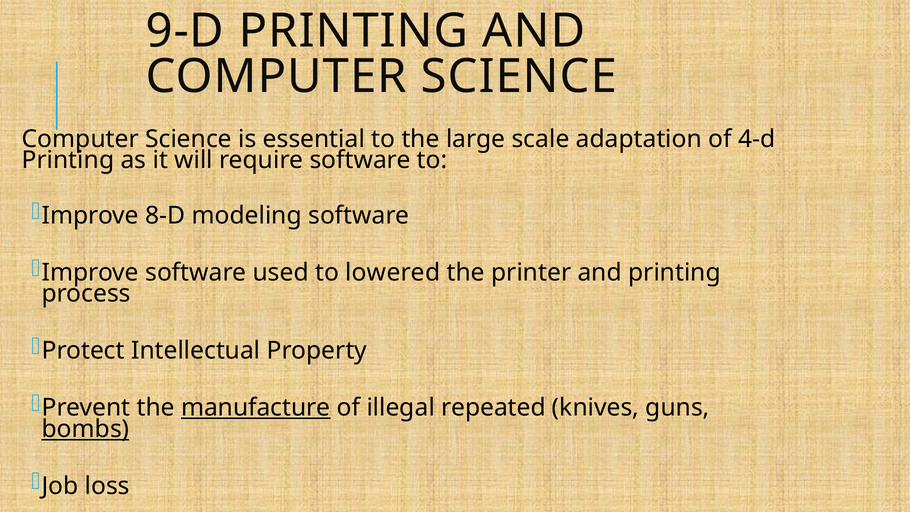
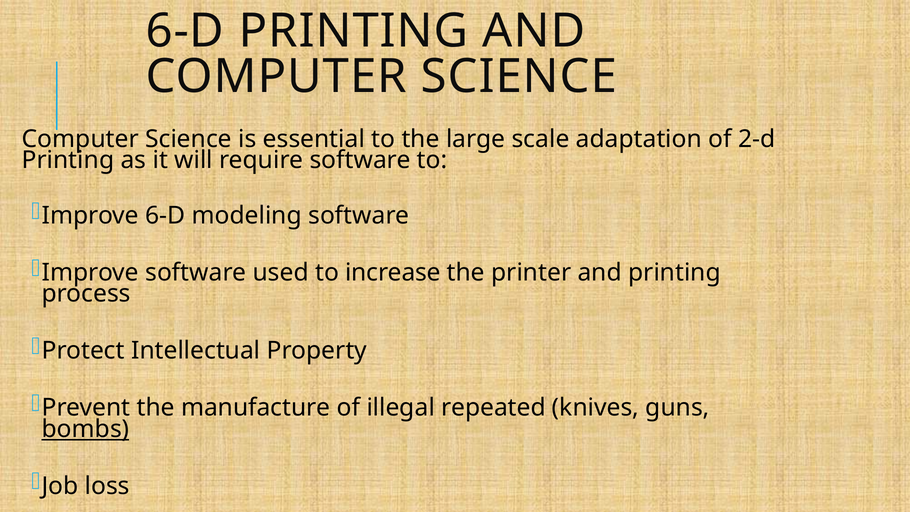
9-D: 9-D -> 6-D (185, 31)
4-d: 4-d -> 2-d (757, 139)
Improve 8-D: 8-D -> 6-D (165, 216)
lowered: lowered -> increase (393, 272)
manufacture underline: present -> none (256, 408)
